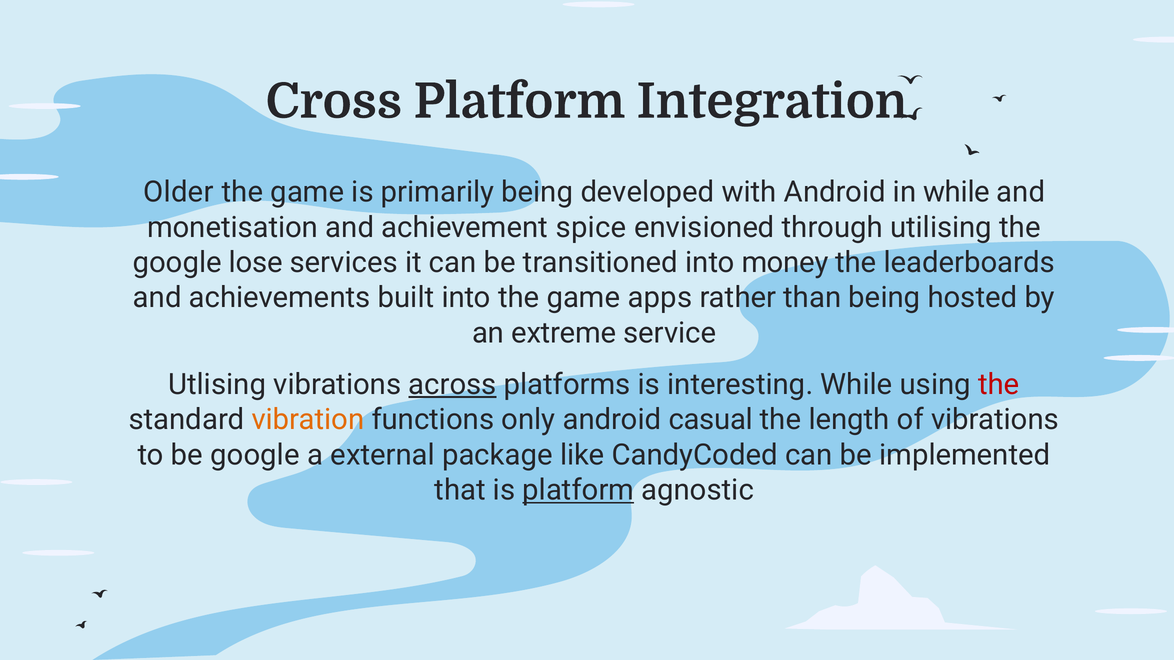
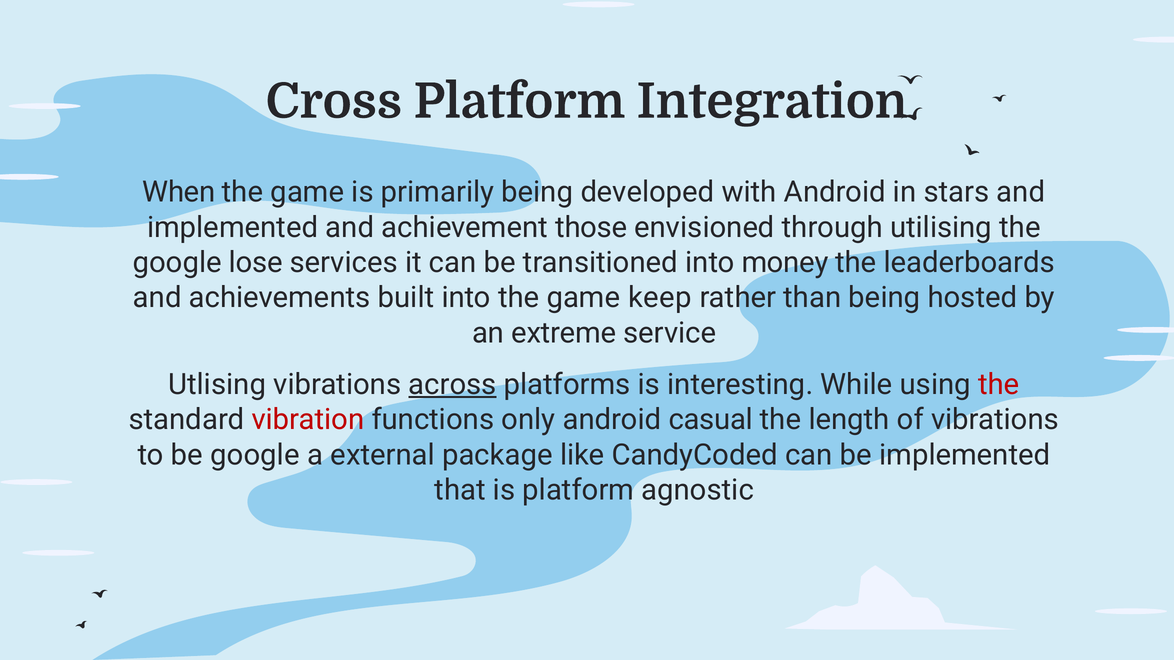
Older: Older -> When (179, 192)
in while: while -> stars (956, 192)
monetisation: monetisation -> implemented (233, 228)
spice: spice -> those (591, 228)
apps: apps -> keep (660, 298)
vibration colour: orange -> red (308, 420)
platform underline: present -> none (578, 490)
